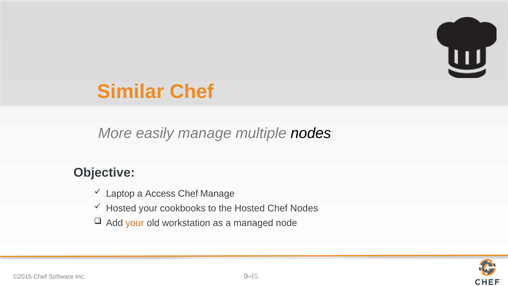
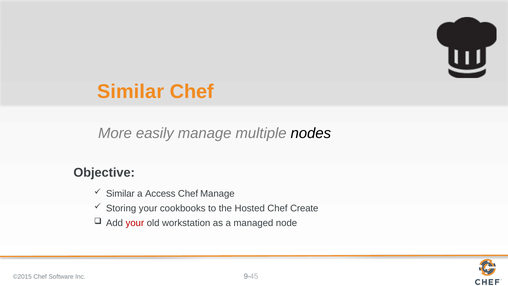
Laptop: Laptop -> Similar (120, 194)
Hosted: Hosted -> Storing (121, 208)
Chef Nodes: Nodes -> Create (304, 208)
your colour: orange -> red (135, 223)
